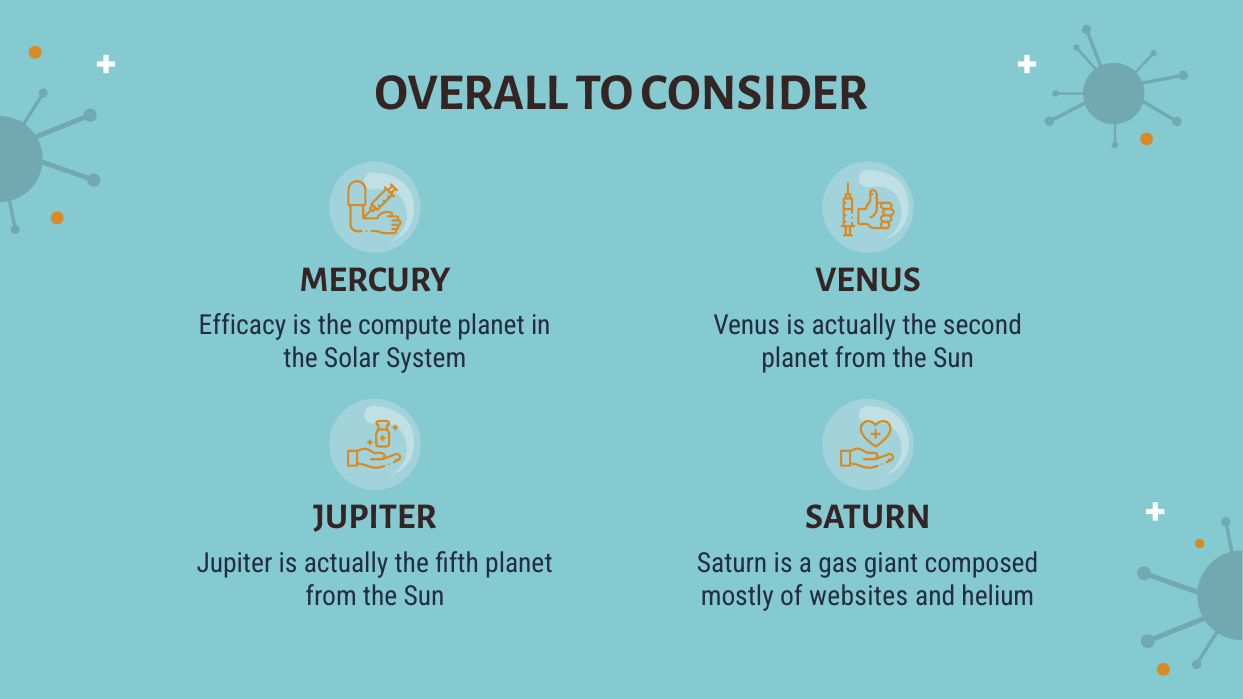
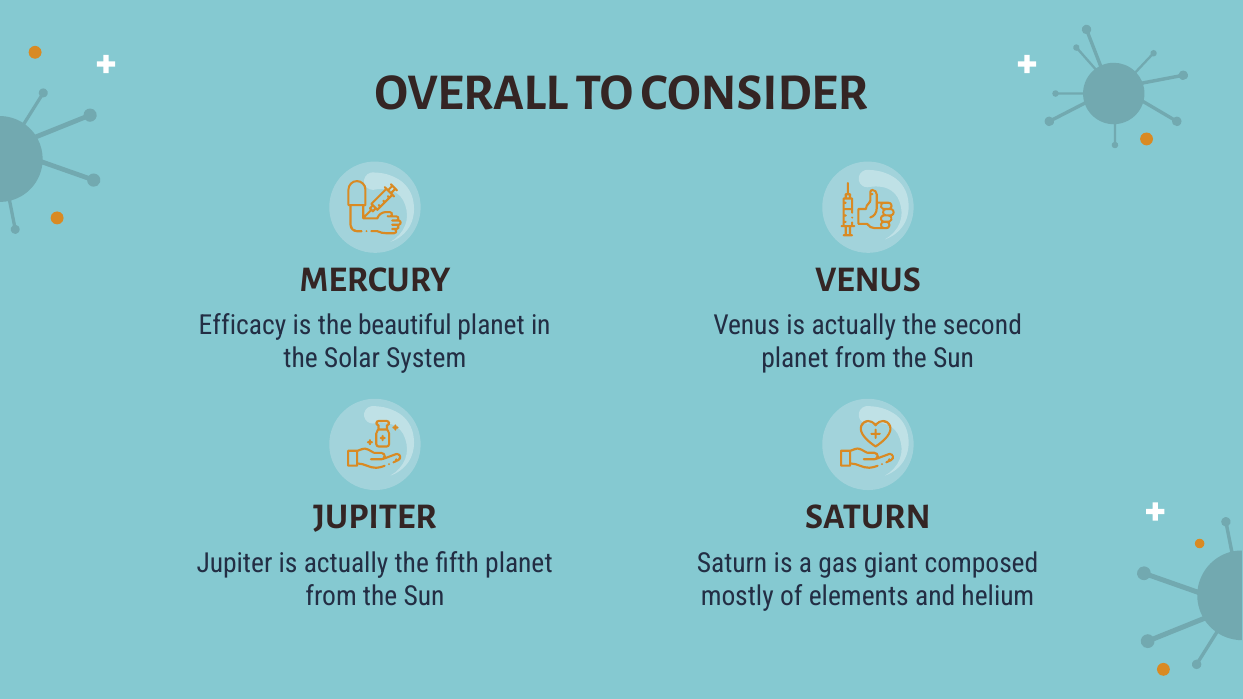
compute: compute -> beautiful (405, 326)
websites: websites -> elements (859, 596)
